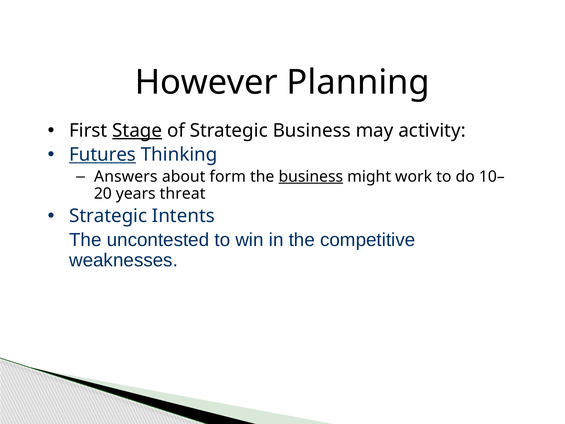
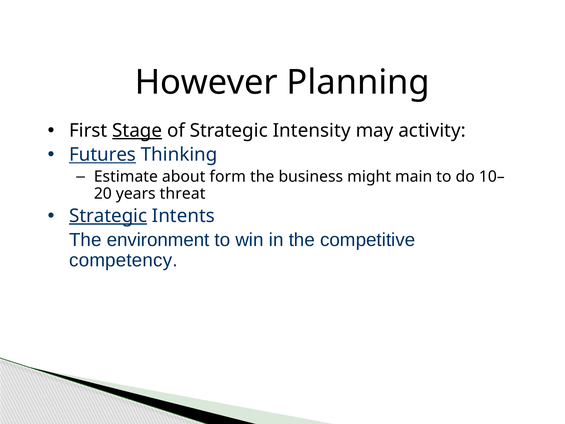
Strategic Business: Business -> Intensity (312, 131)
Answers: Answers -> Estimate (126, 176)
business underline: present -> none (311, 176)
work: work -> main (414, 176)
Strategic underline: none -> present (108, 216)
uncontested: uncontested -> environment (158, 240)
weaknesses: weaknesses -> competency (123, 260)
